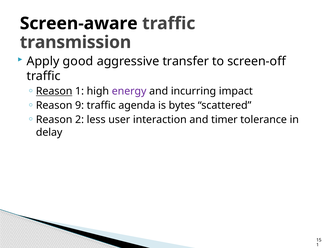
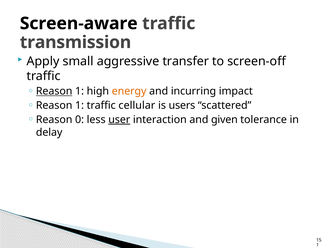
good: good -> small (78, 61)
energy colour: purple -> orange (129, 91)
9: 9 -> 1 (80, 106)
agenda: agenda -> cellular (137, 106)
bytes: bytes -> users (182, 106)
2: 2 -> 0 (80, 120)
user underline: none -> present (119, 120)
timer: timer -> given (224, 120)
